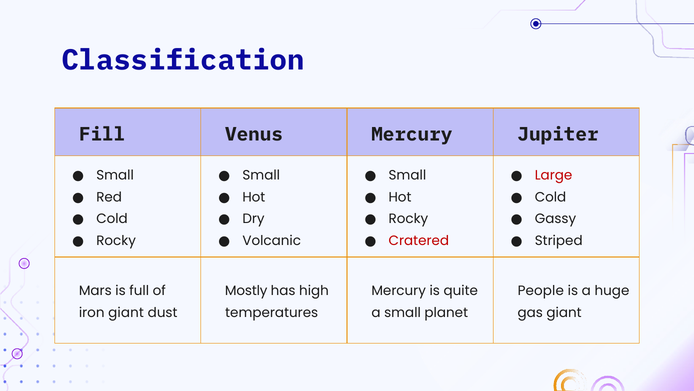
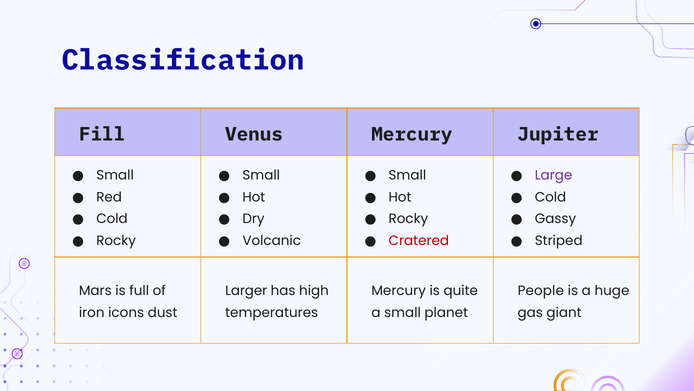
Large colour: red -> purple (554, 175)
Mostly: Mostly -> Larger (246, 290)
iron giant: giant -> icons (126, 312)
